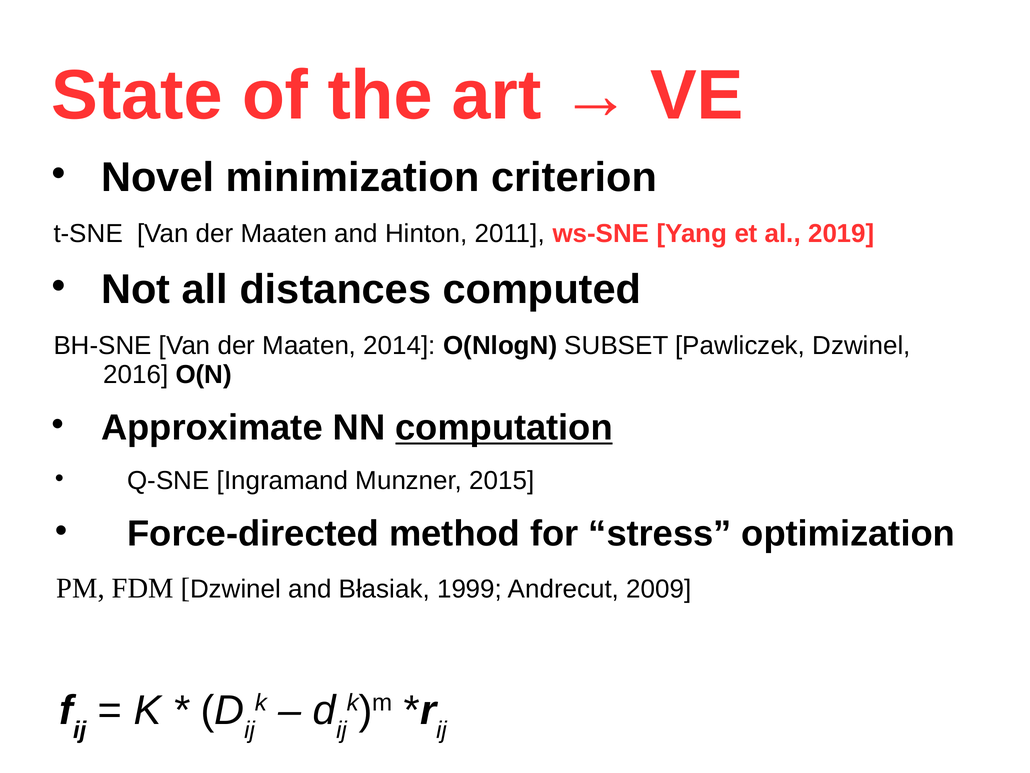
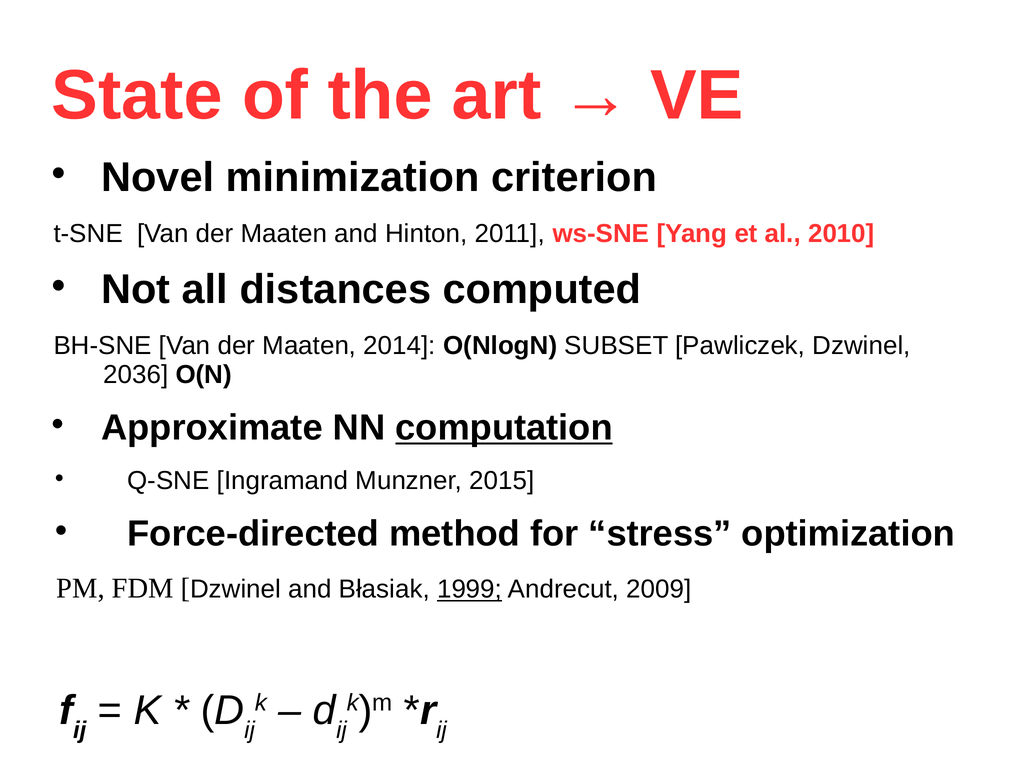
2019: 2019 -> 2010 (841, 233)
2016: 2016 -> 2036 (136, 374)
1999 underline: none -> present (470, 589)
